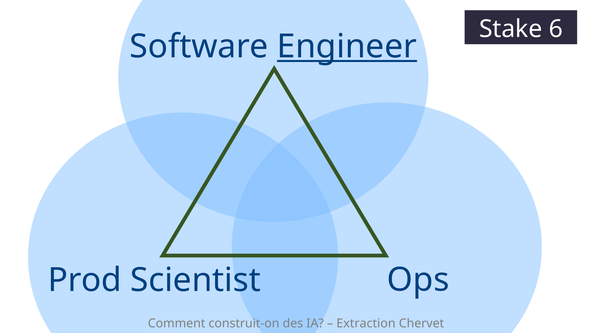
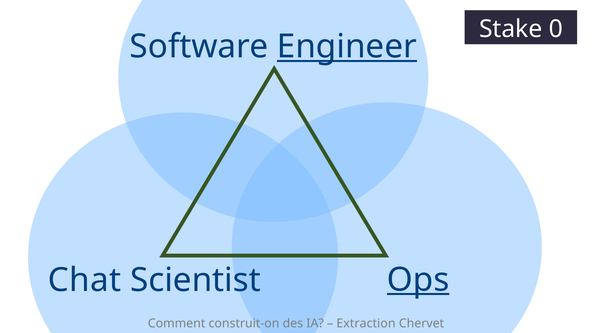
6: 6 -> 0 (556, 29)
Prod: Prod -> Chat (84, 280)
Ops underline: none -> present (418, 280)
